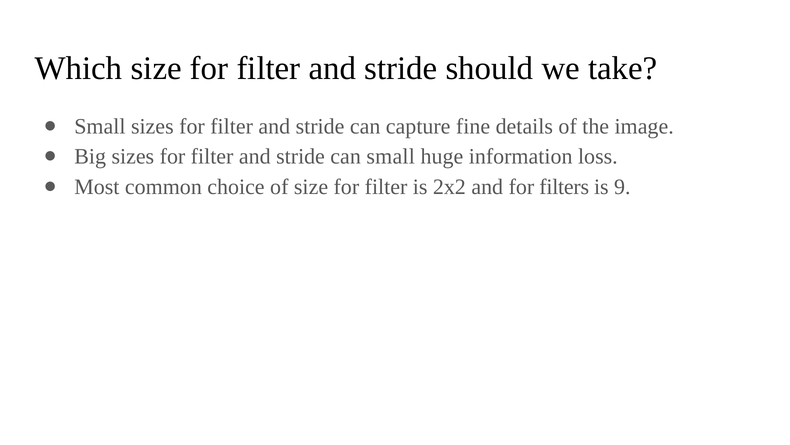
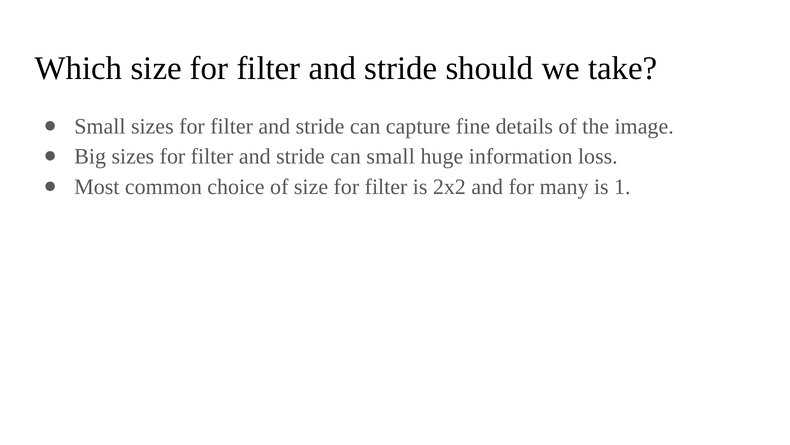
filters: filters -> many (564, 187)
9: 9 -> 1 (622, 187)
